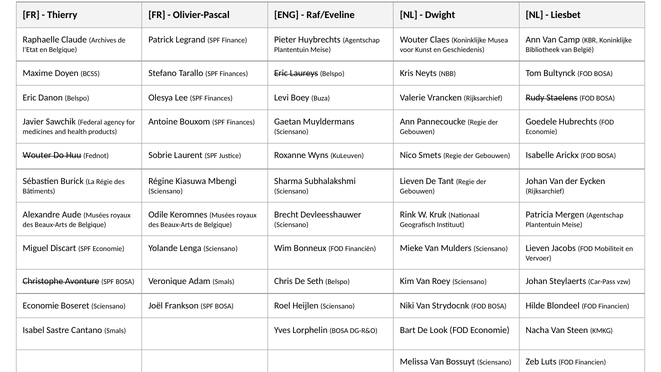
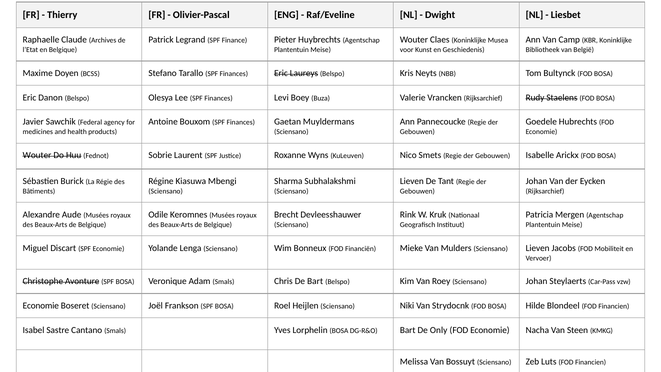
De Seth: Seth -> Bart (315, 281)
Look: Look -> Only (439, 330)
